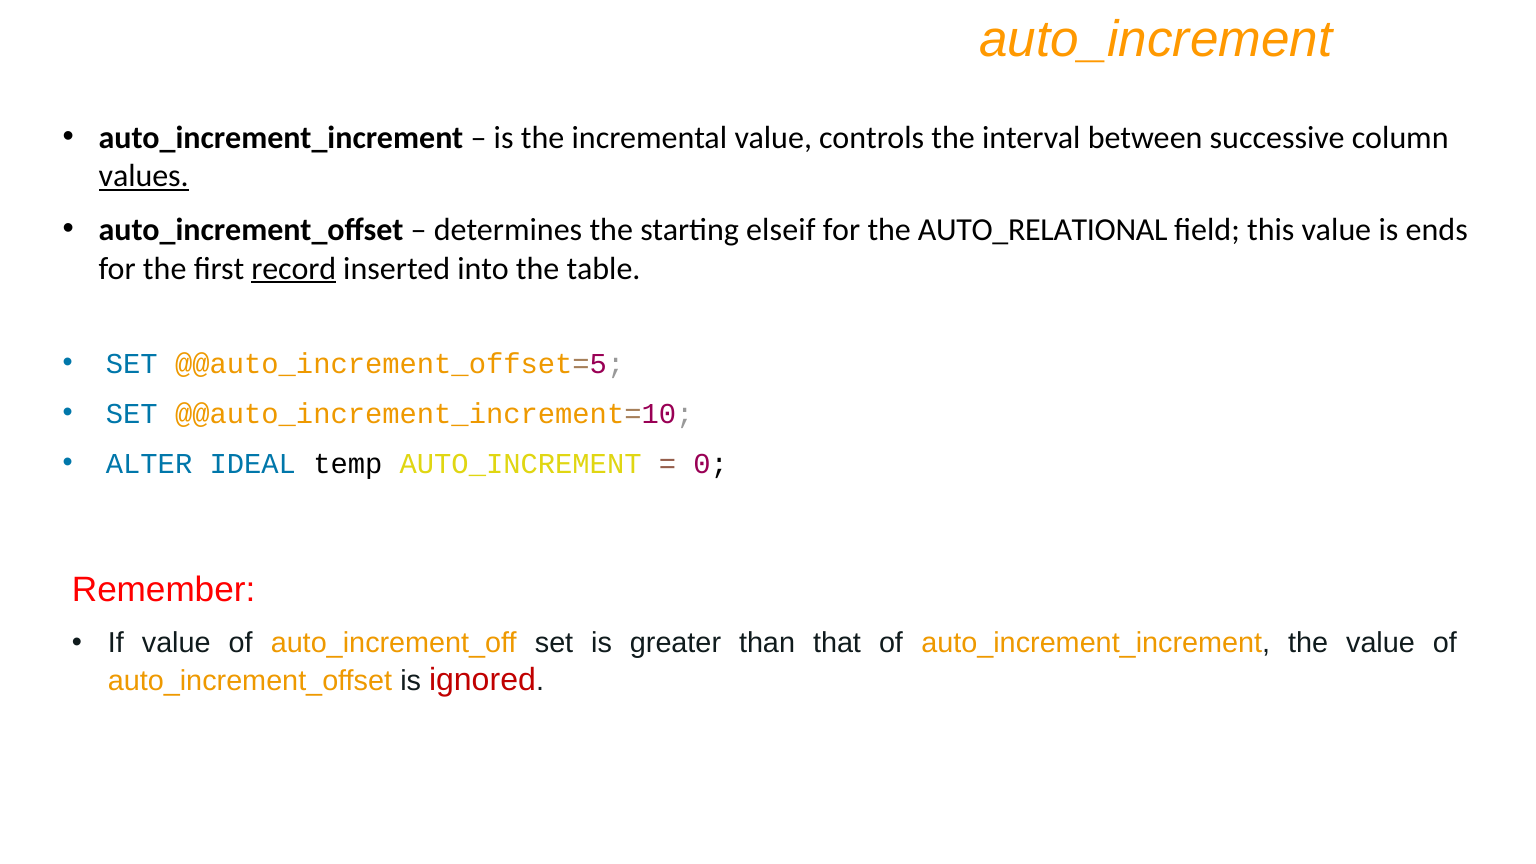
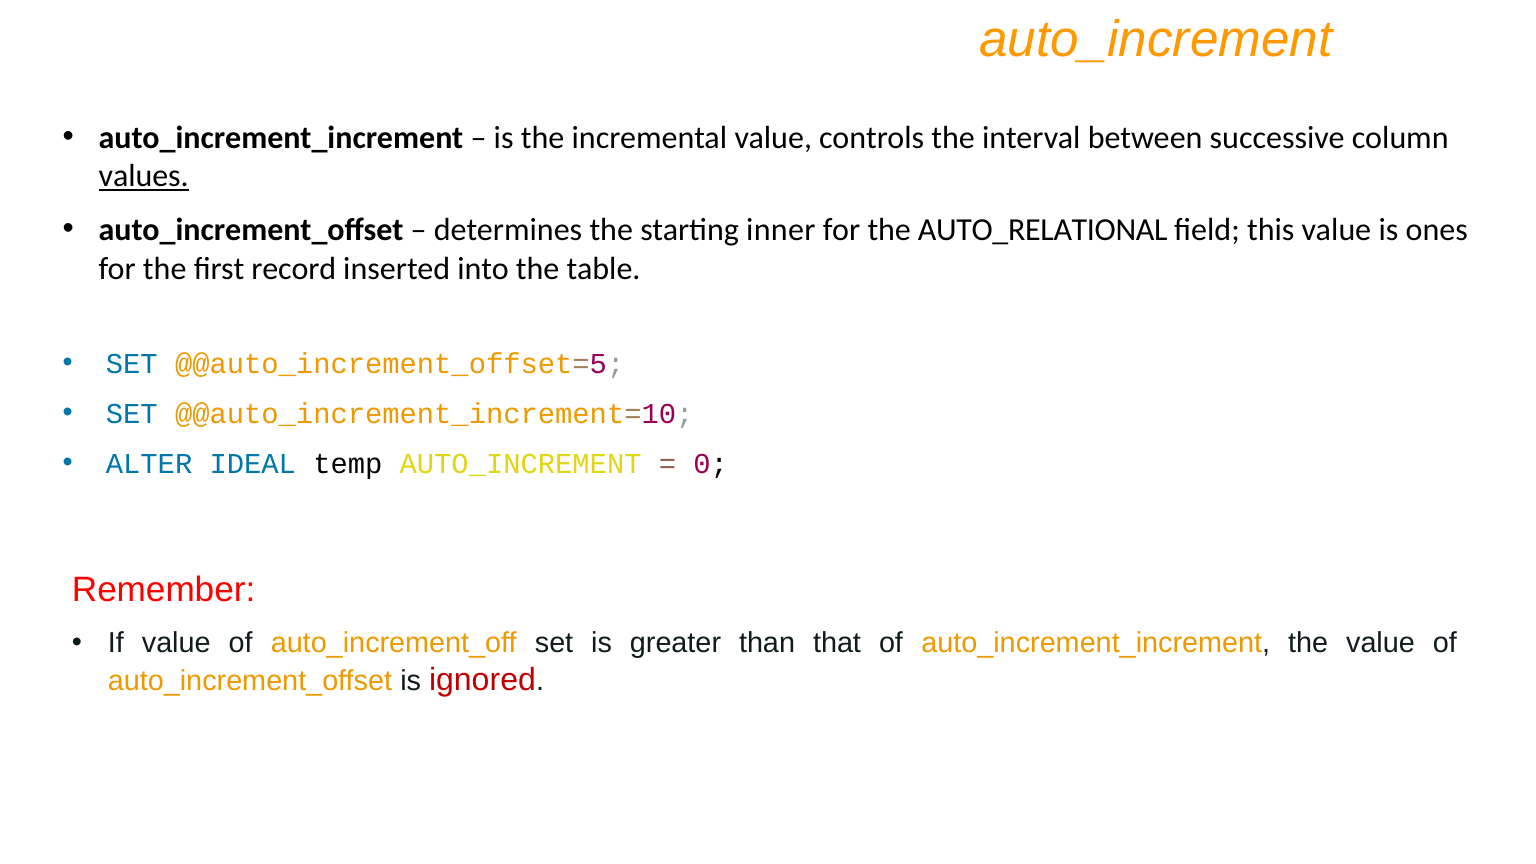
elseif: elseif -> inner (781, 230)
ends: ends -> ones (1437, 230)
record underline: present -> none (294, 269)
